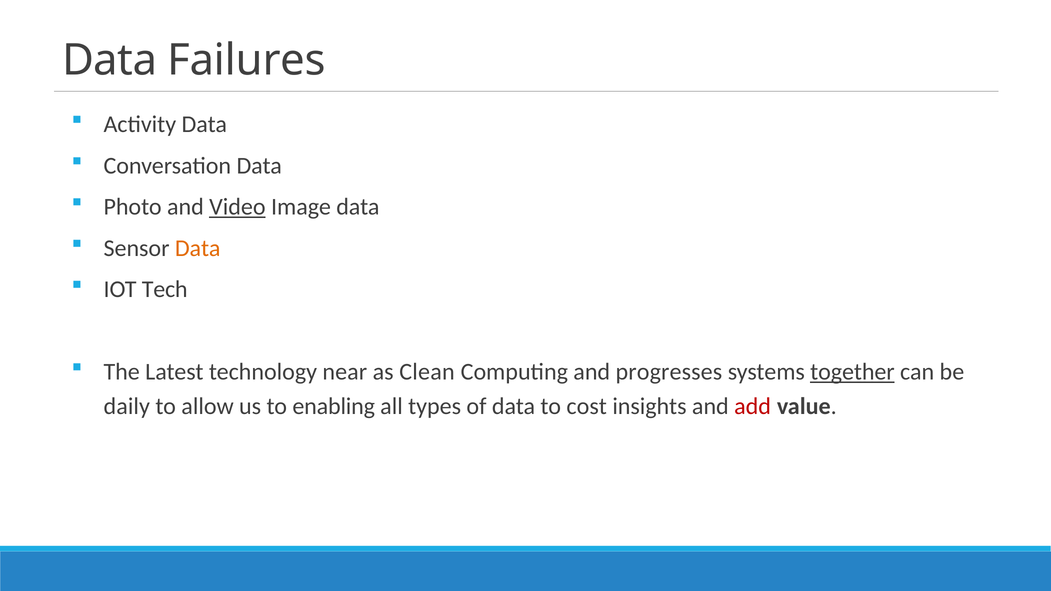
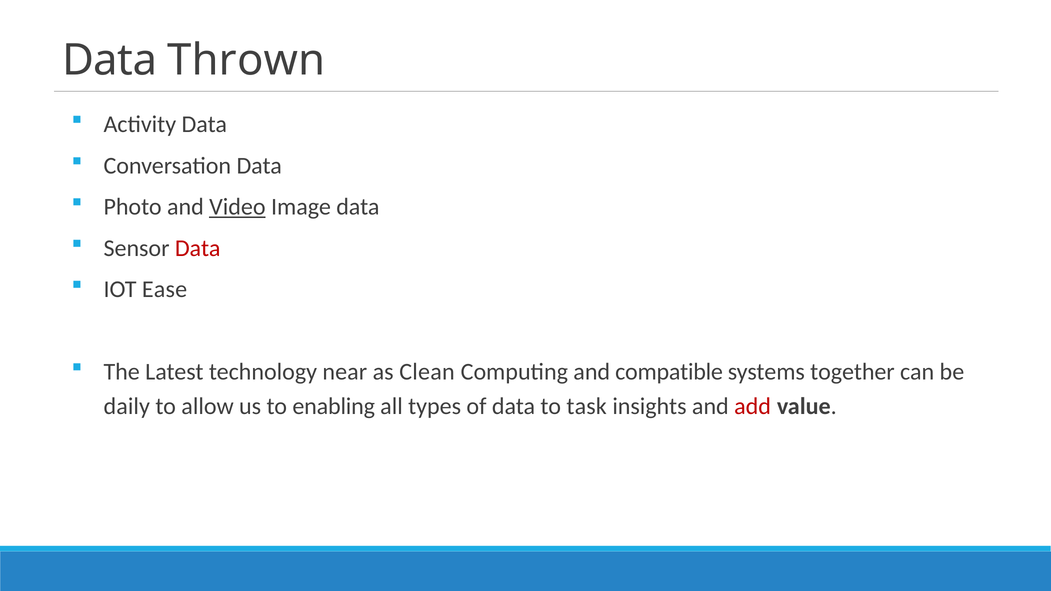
Failures: Failures -> Thrown (246, 60)
Data colour: orange -> red (198, 248)
Tech: Tech -> Ease (164, 289)
progresses: progresses -> compatible (669, 372)
together underline: present -> none (852, 372)
cost: cost -> task (587, 407)
